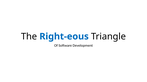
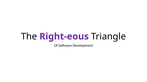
Right-eous colour: blue -> purple (64, 37)
